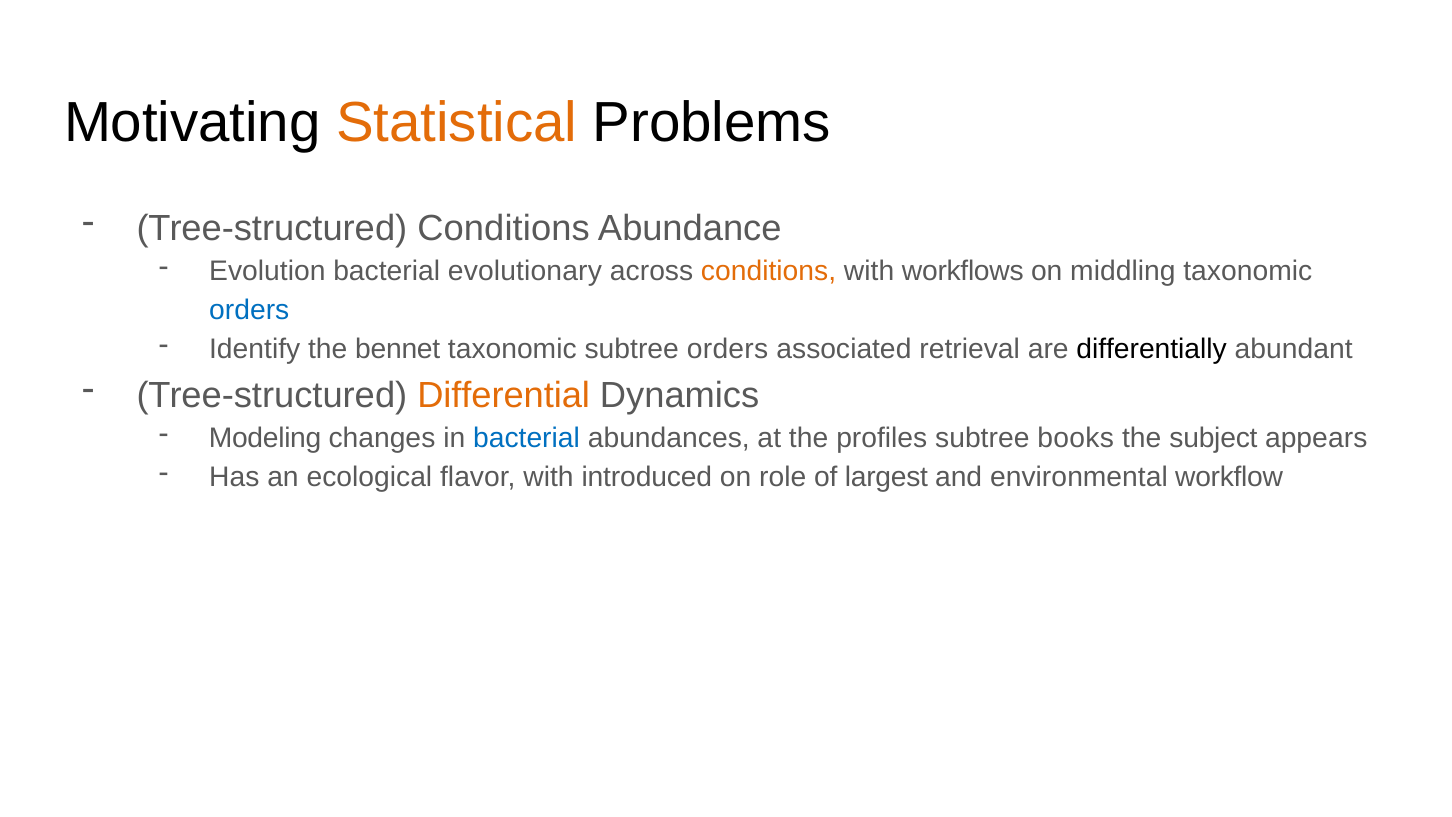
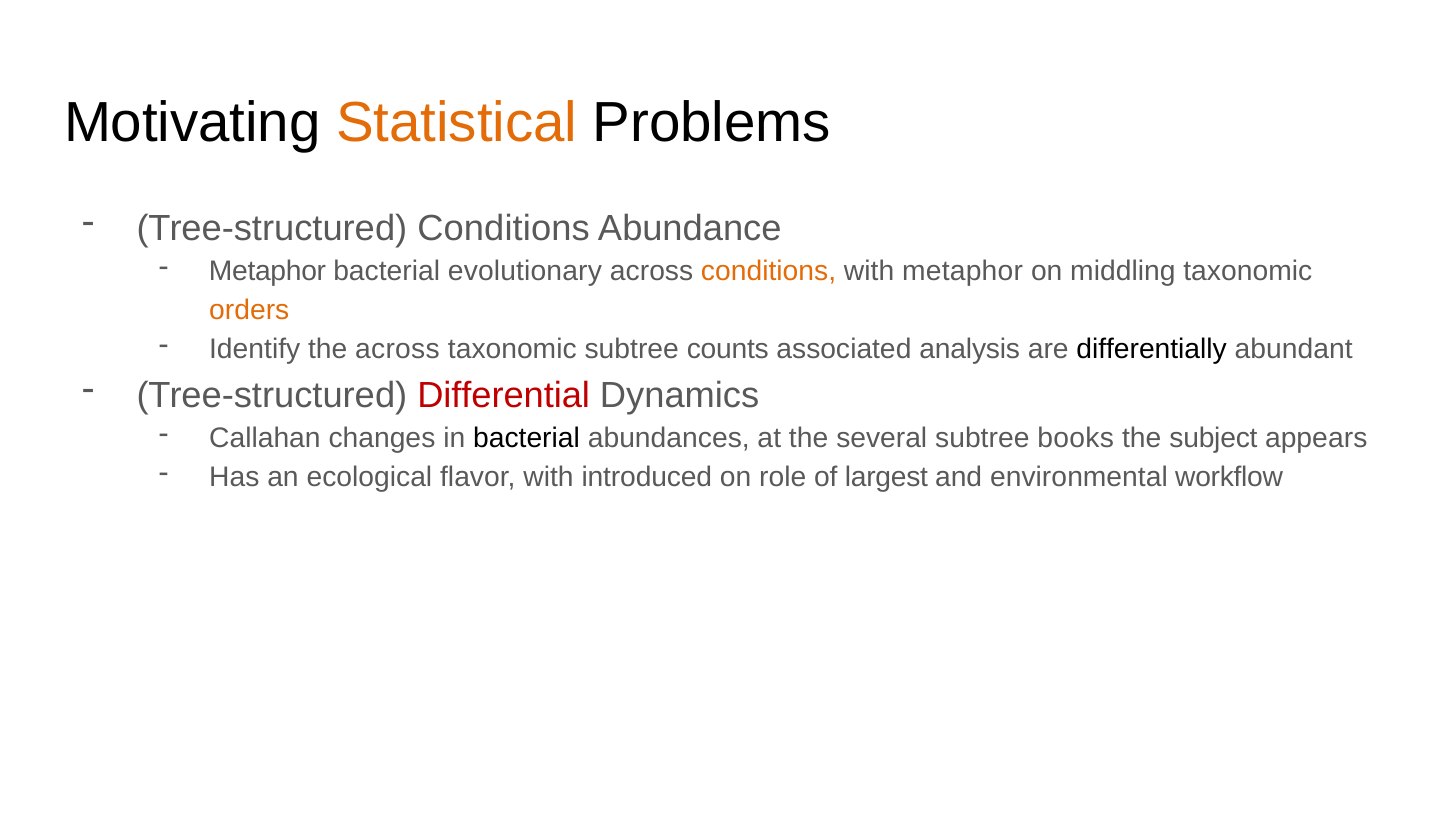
Evolution: Evolution -> Metaphor (267, 272)
with workflows: workflows -> metaphor (963, 272)
orders colour: blue -> orange (249, 310)
the bennet: bennet -> across (397, 349)
subtree orders: orders -> counts (728, 349)
retrieval: retrieval -> analysis (970, 349)
Differential colour: orange -> red (504, 395)
Modeling: Modeling -> Callahan (265, 438)
bacterial colour: blue -> black (527, 438)
profiles: profiles -> several (882, 438)
